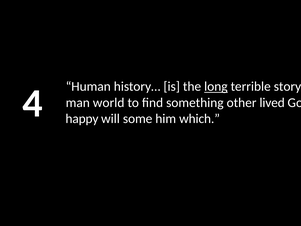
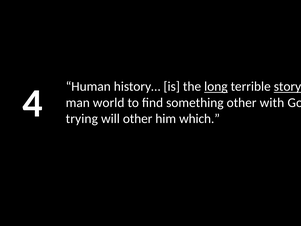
story underline: none -> present (287, 86)
lived: lived -> with (272, 103)
happy: happy -> trying (82, 119)
will some: some -> other (138, 119)
